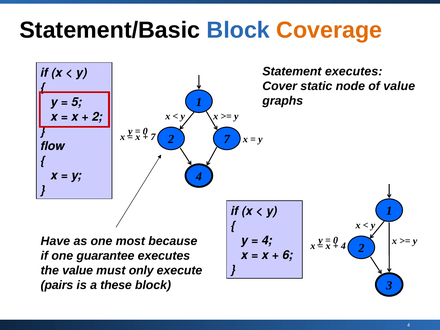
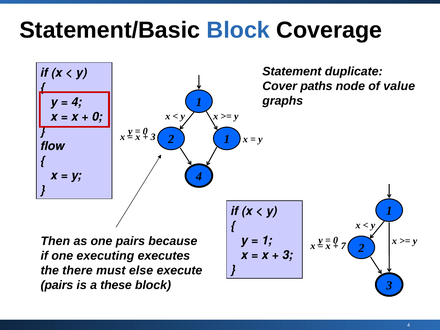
Coverage colour: orange -> black (329, 30)
Statement executes: executes -> duplicate (354, 71)
static: static -> paths (316, 86)
5: 5 -> 4 (77, 102)
2: 2 -> 0 (98, 117)
7: 7 -> 3 (153, 137)
2 7: 7 -> 1 (227, 139)
Have: Have -> Then (55, 241)
one most: most -> pairs (130, 241)
4: 4 -> 1 (267, 240)
4: 4 -> 7 (343, 246)
guarantee: guarantee -> executing (105, 256)
6: 6 -> 3 (288, 255)
the value: value -> there (78, 271)
only: only -> else (141, 271)
